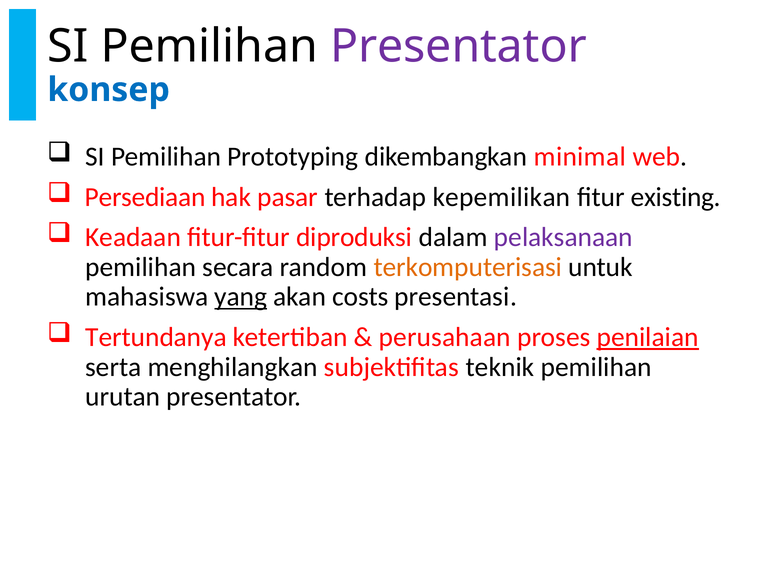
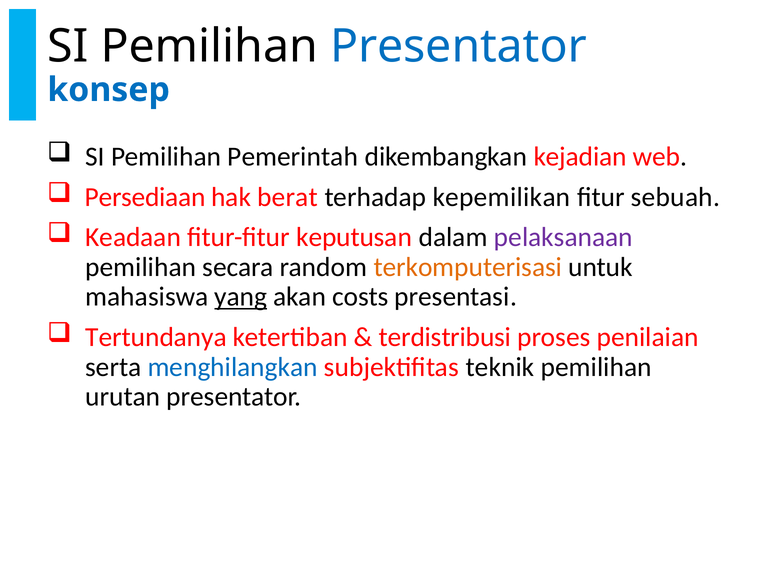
Presentator colour: purple -> blue (458, 46)
Prototyping: Prototyping -> Pemerintah (293, 157)
minimal: minimal -> kejadian (580, 157)
pasar: pasar -> berat (288, 197)
existing: existing -> sebuah (676, 197)
diproduksi: diproduksi -> keputusan (354, 237)
perusahaan: perusahaan -> terdistribusi (445, 337)
penilaian underline: present -> none (648, 337)
menghilangkan colour: black -> blue (233, 367)
